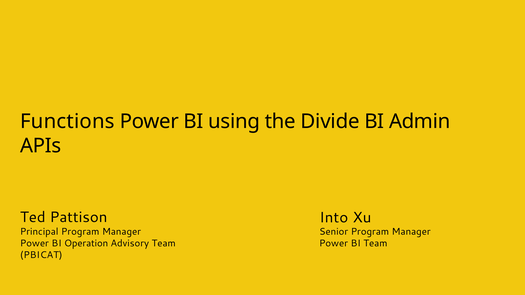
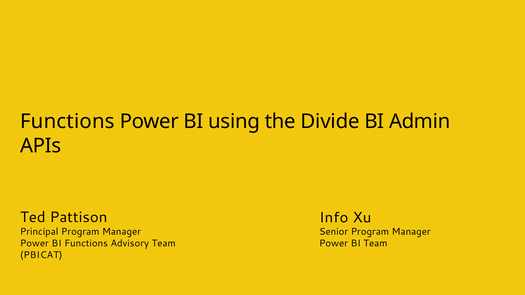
Into: Into -> Info (334, 218)
BI Operation: Operation -> Functions (86, 244)
